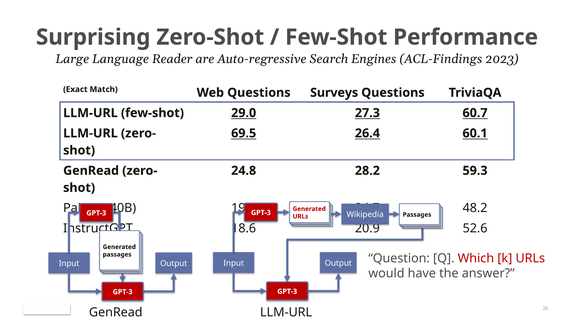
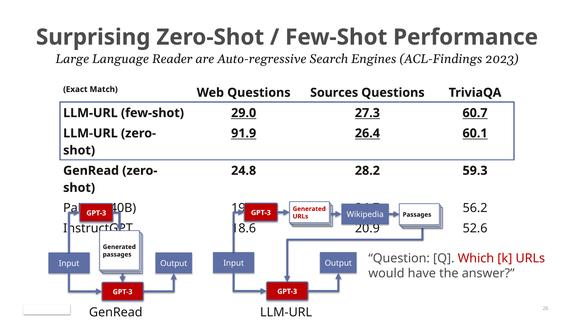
Surveys: Surveys -> Sources (334, 93)
69.5: 69.5 -> 91.9 (244, 133)
48.2: 48.2 -> 56.2 (475, 208)
